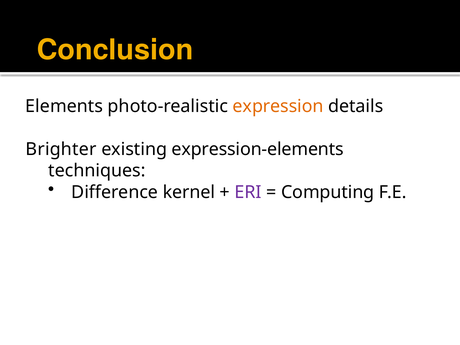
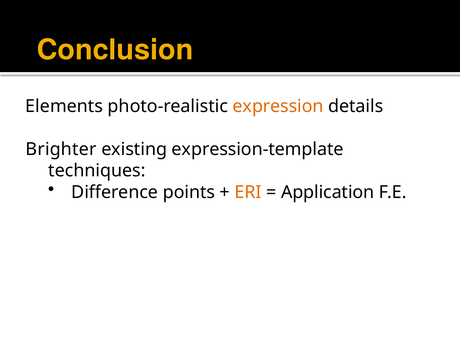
expression-elements: expression-elements -> expression-template (258, 149)
kernel: kernel -> points (189, 192)
ERI colour: purple -> orange (248, 192)
Computing: Computing -> Application (328, 192)
